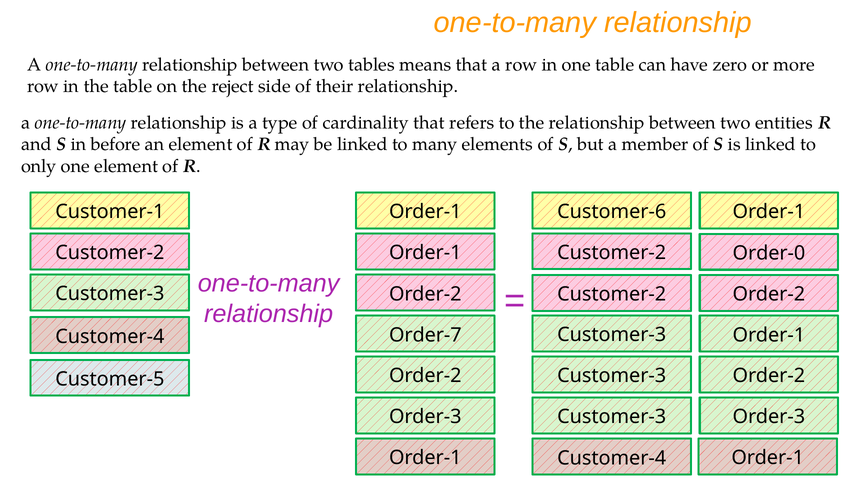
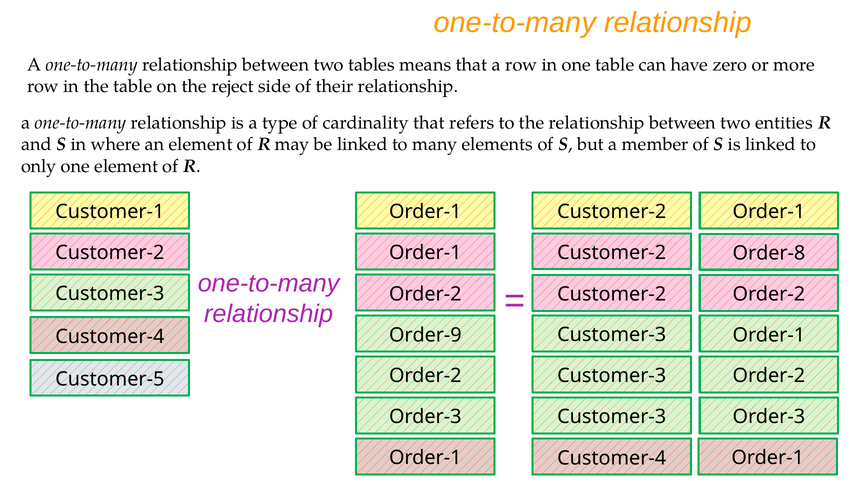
before: before -> where (116, 144)
Customer-6: Customer-6 -> Customer-2 (612, 212)
Order-0: Order-0 -> Order-8 (769, 253)
Order-7: Order-7 -> Order-9 (425, 335)
